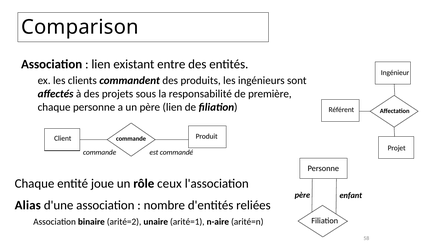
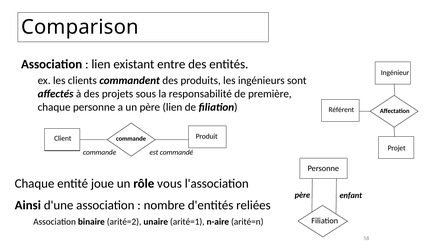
ceux: ceux -> vous (169, 183)
Alias: Alias -> Ainsi (28, 205)
